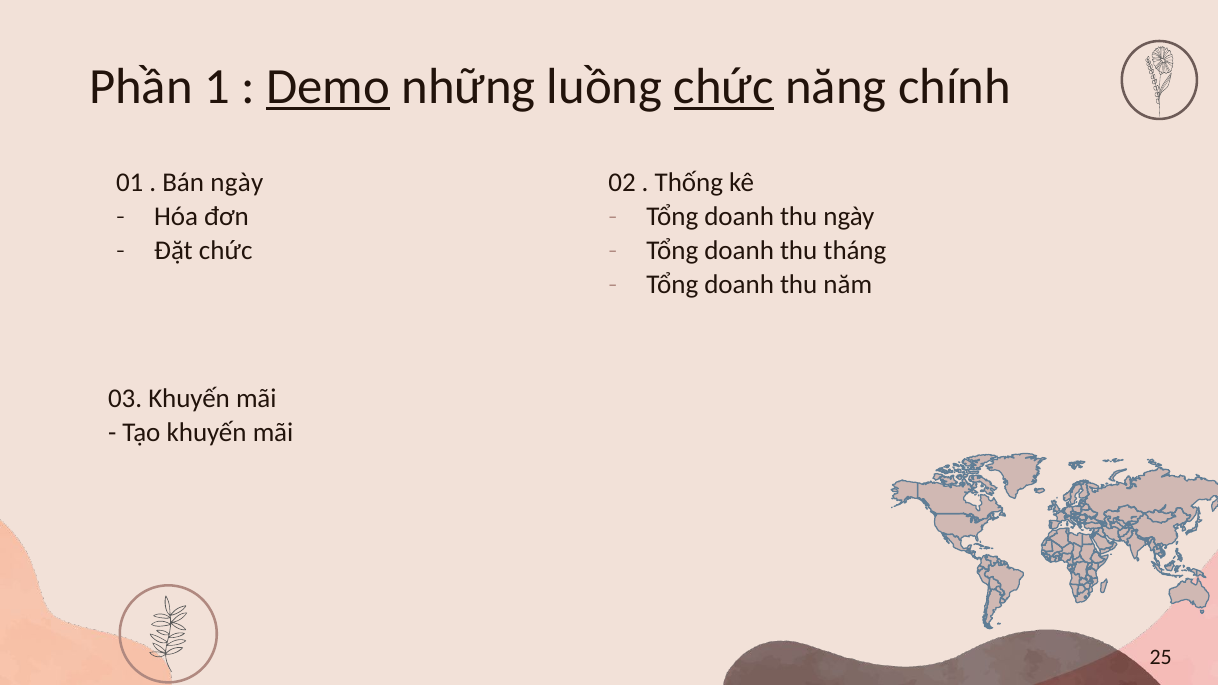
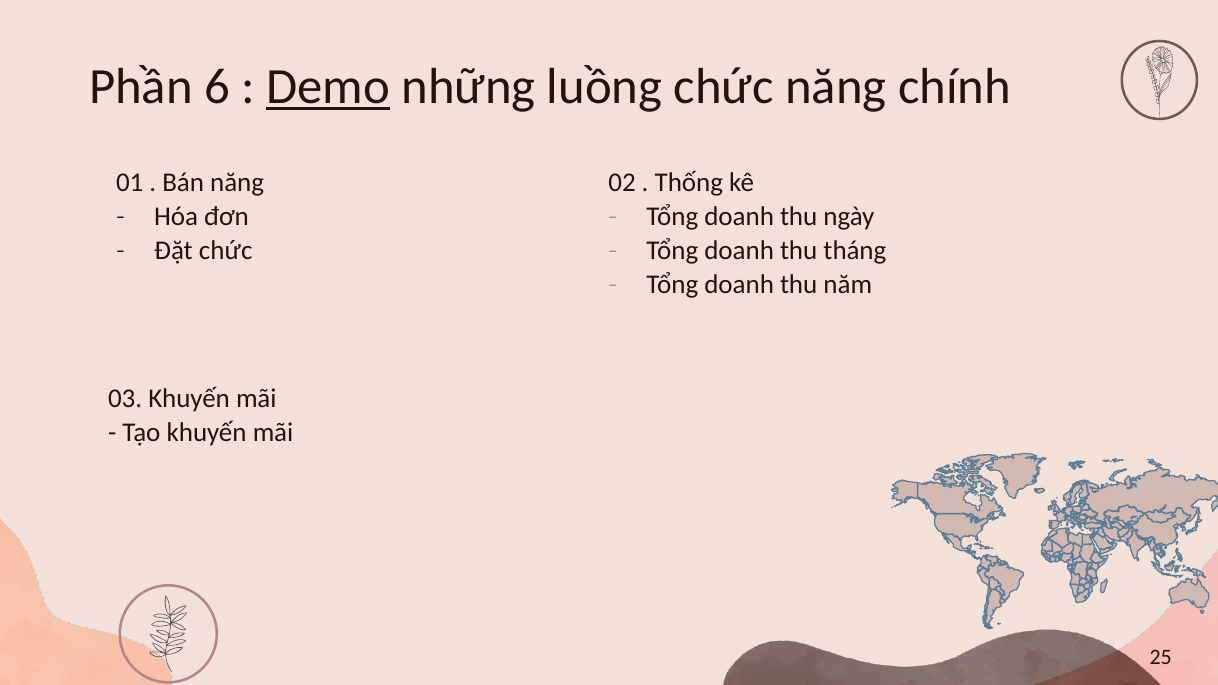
1: 1 -> 6 (217, 87)
chức underline: present -> none (724, 87)
Bán ngày: ngày -> năng (237, 182)
